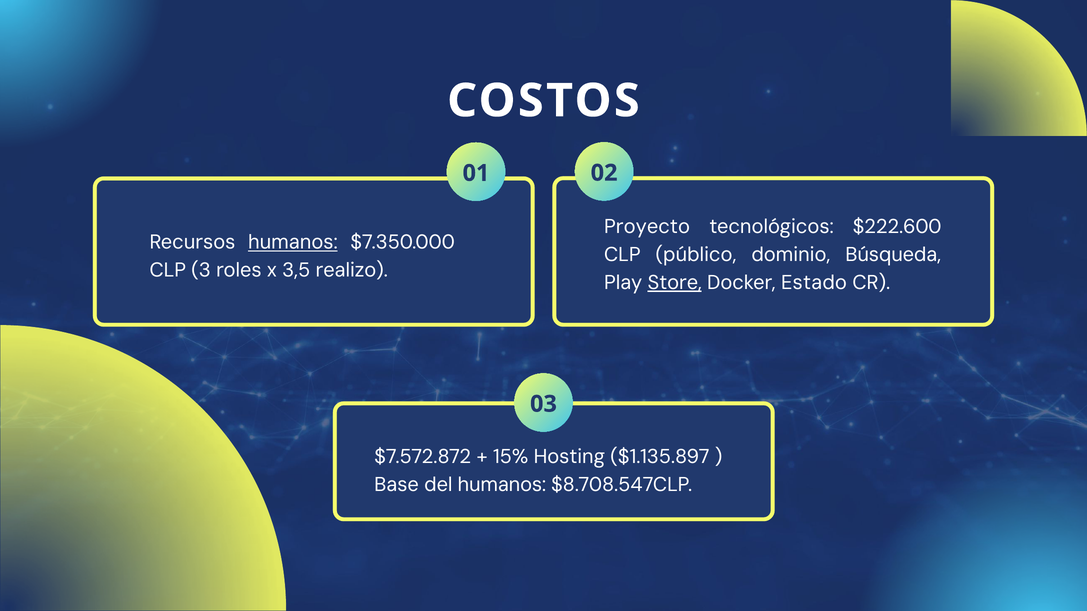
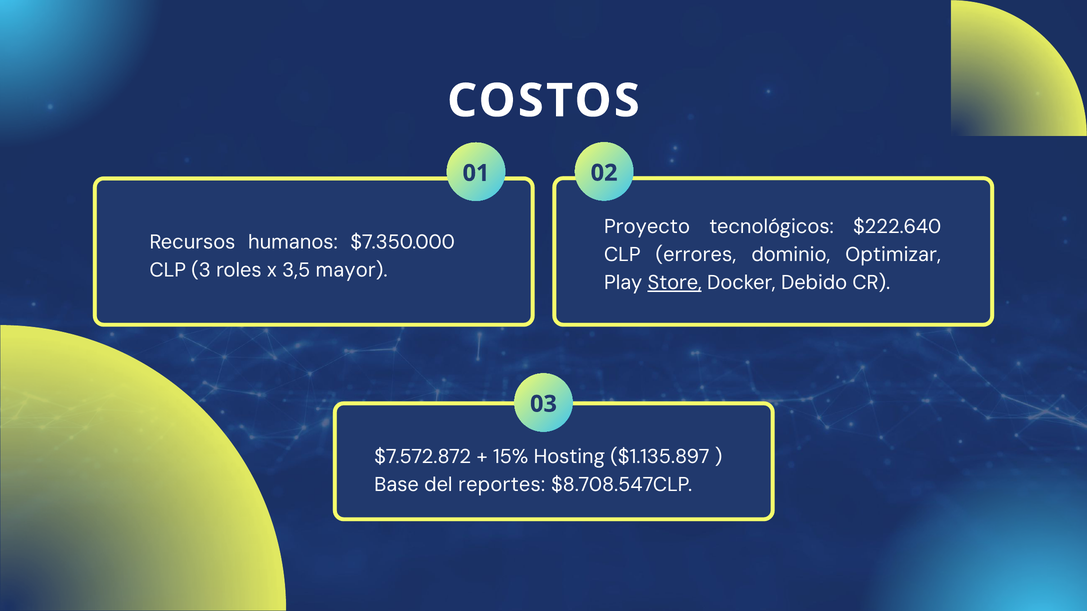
$222.600: $222.600 -> $222.640 (897, 227)
humanos underline: present -> none (293, 242)
público: público -> errores (696, 255)
Búsqueda: Búsqueda -> Optimizar (893, 255)
realizo: realizo -> mayor (352, 271)
Estado: Estado -> Debido (814, 283)
del humanos: humanos -> reportes (502, 485)
